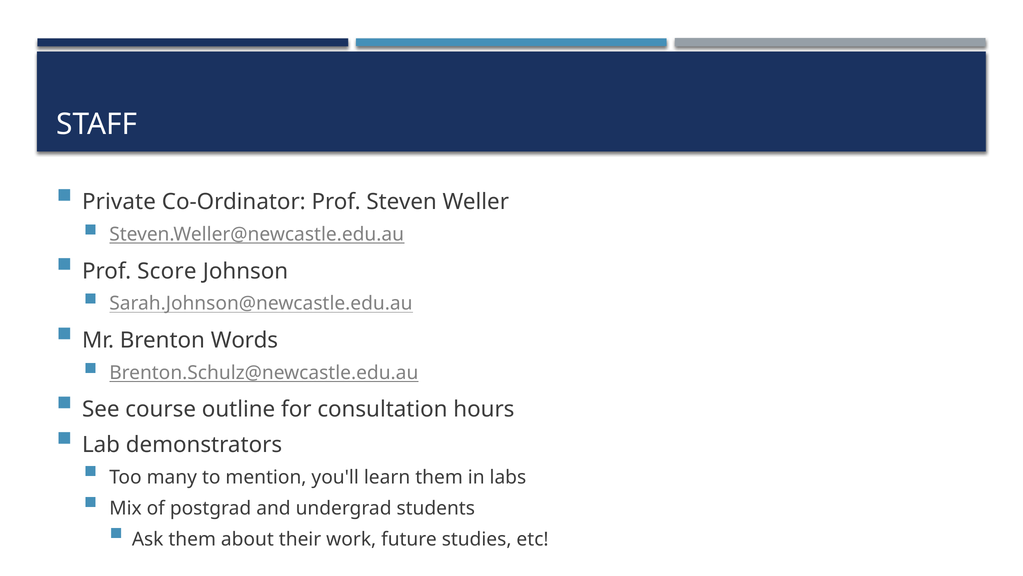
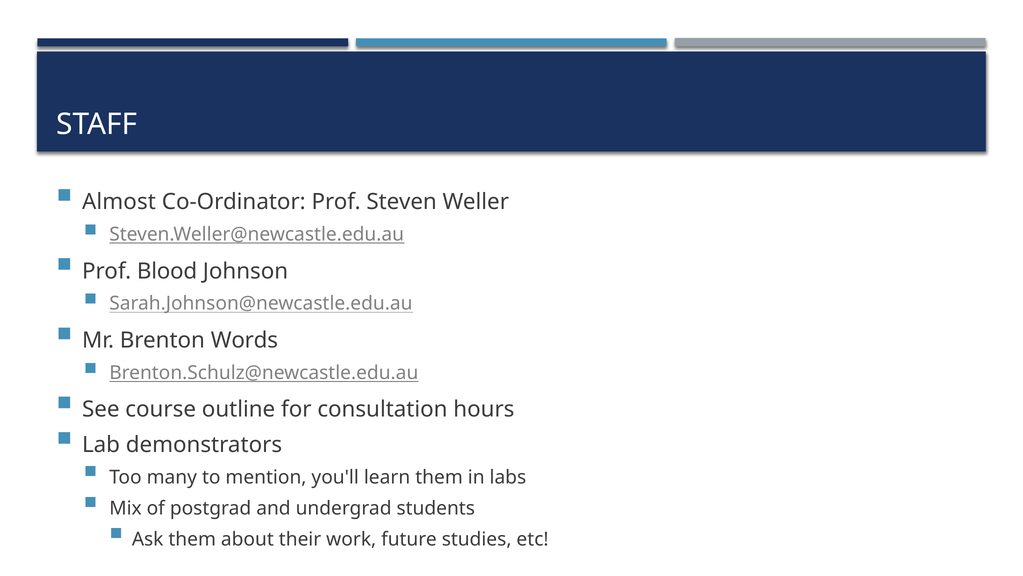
Private: Private -> Almost (119, 202)
Score: Score -> Blood (167, 271)
